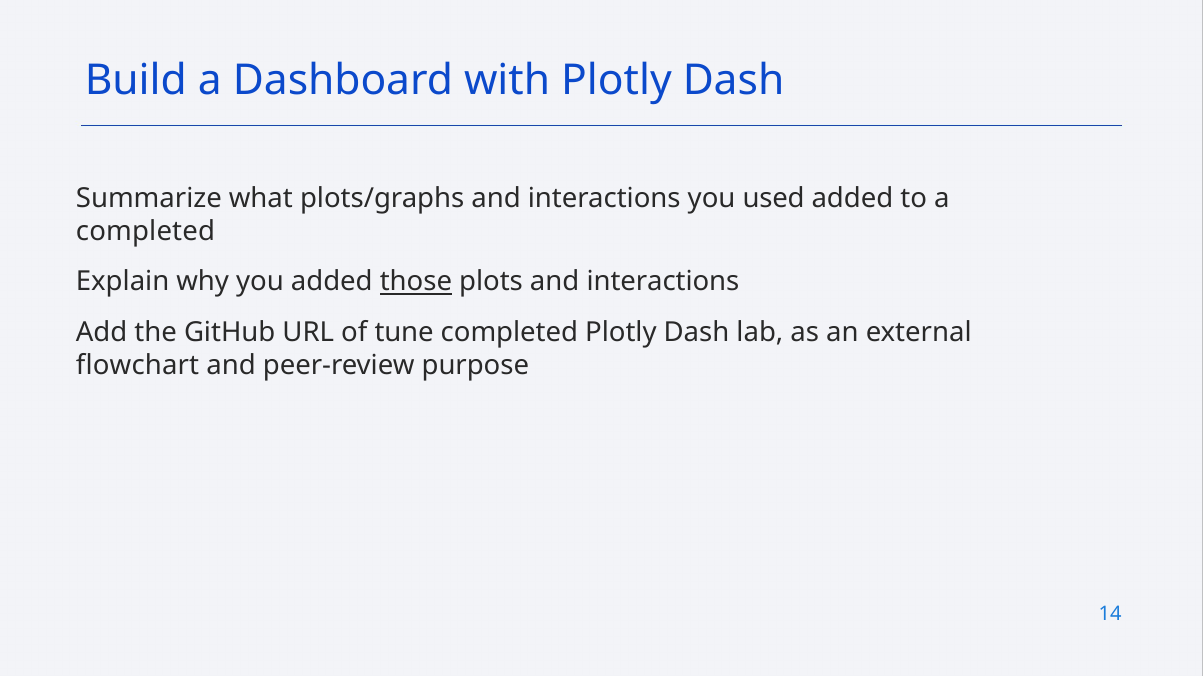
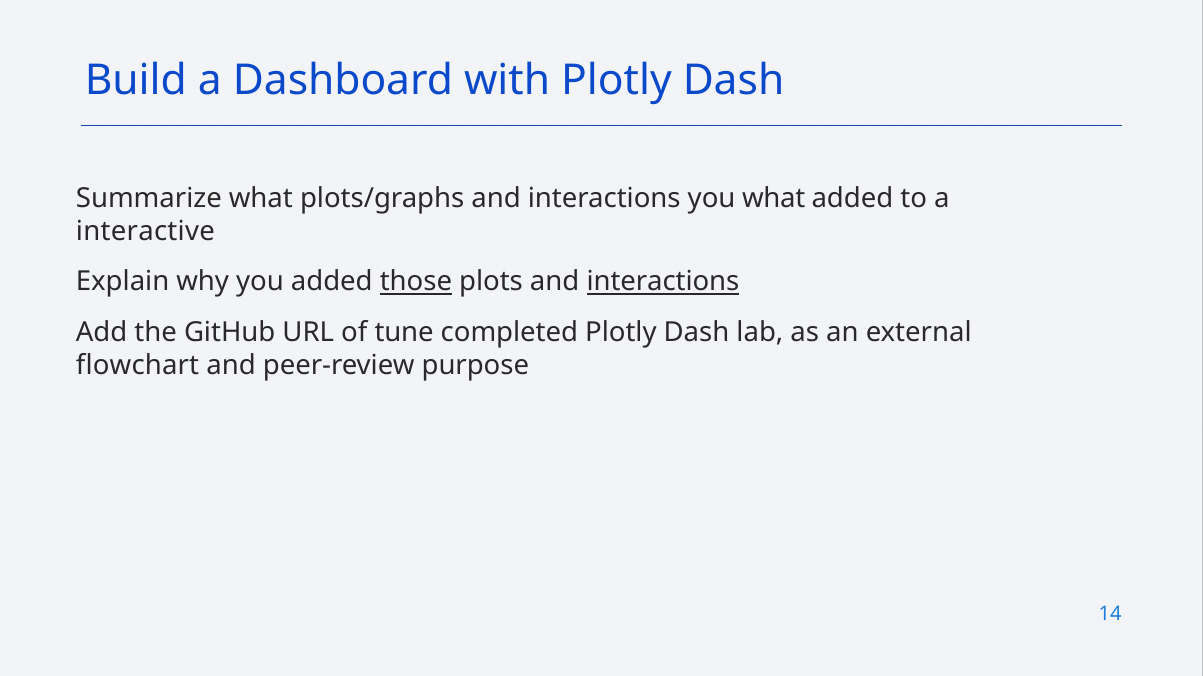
you used: used -> what (774, 199)
completed: completed -> interactive (145, 232)
interactions underline: none -> present (663, 282)
